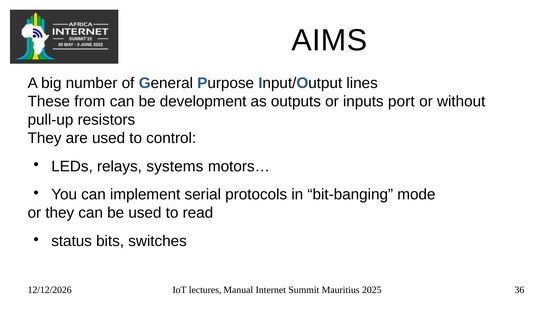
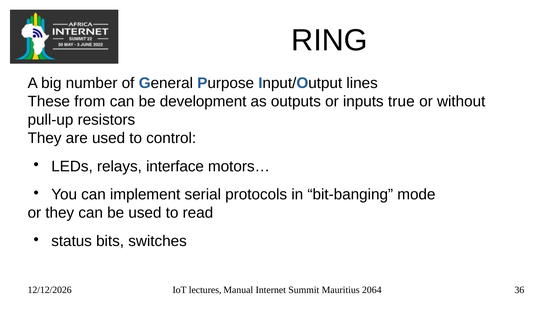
AIMS: AIMS -> RING (329, 40)
port: port -> true (401, 101)
systems: systems -> interface (175, 166)
2025: 2025 -> 2064 (372, 289)
